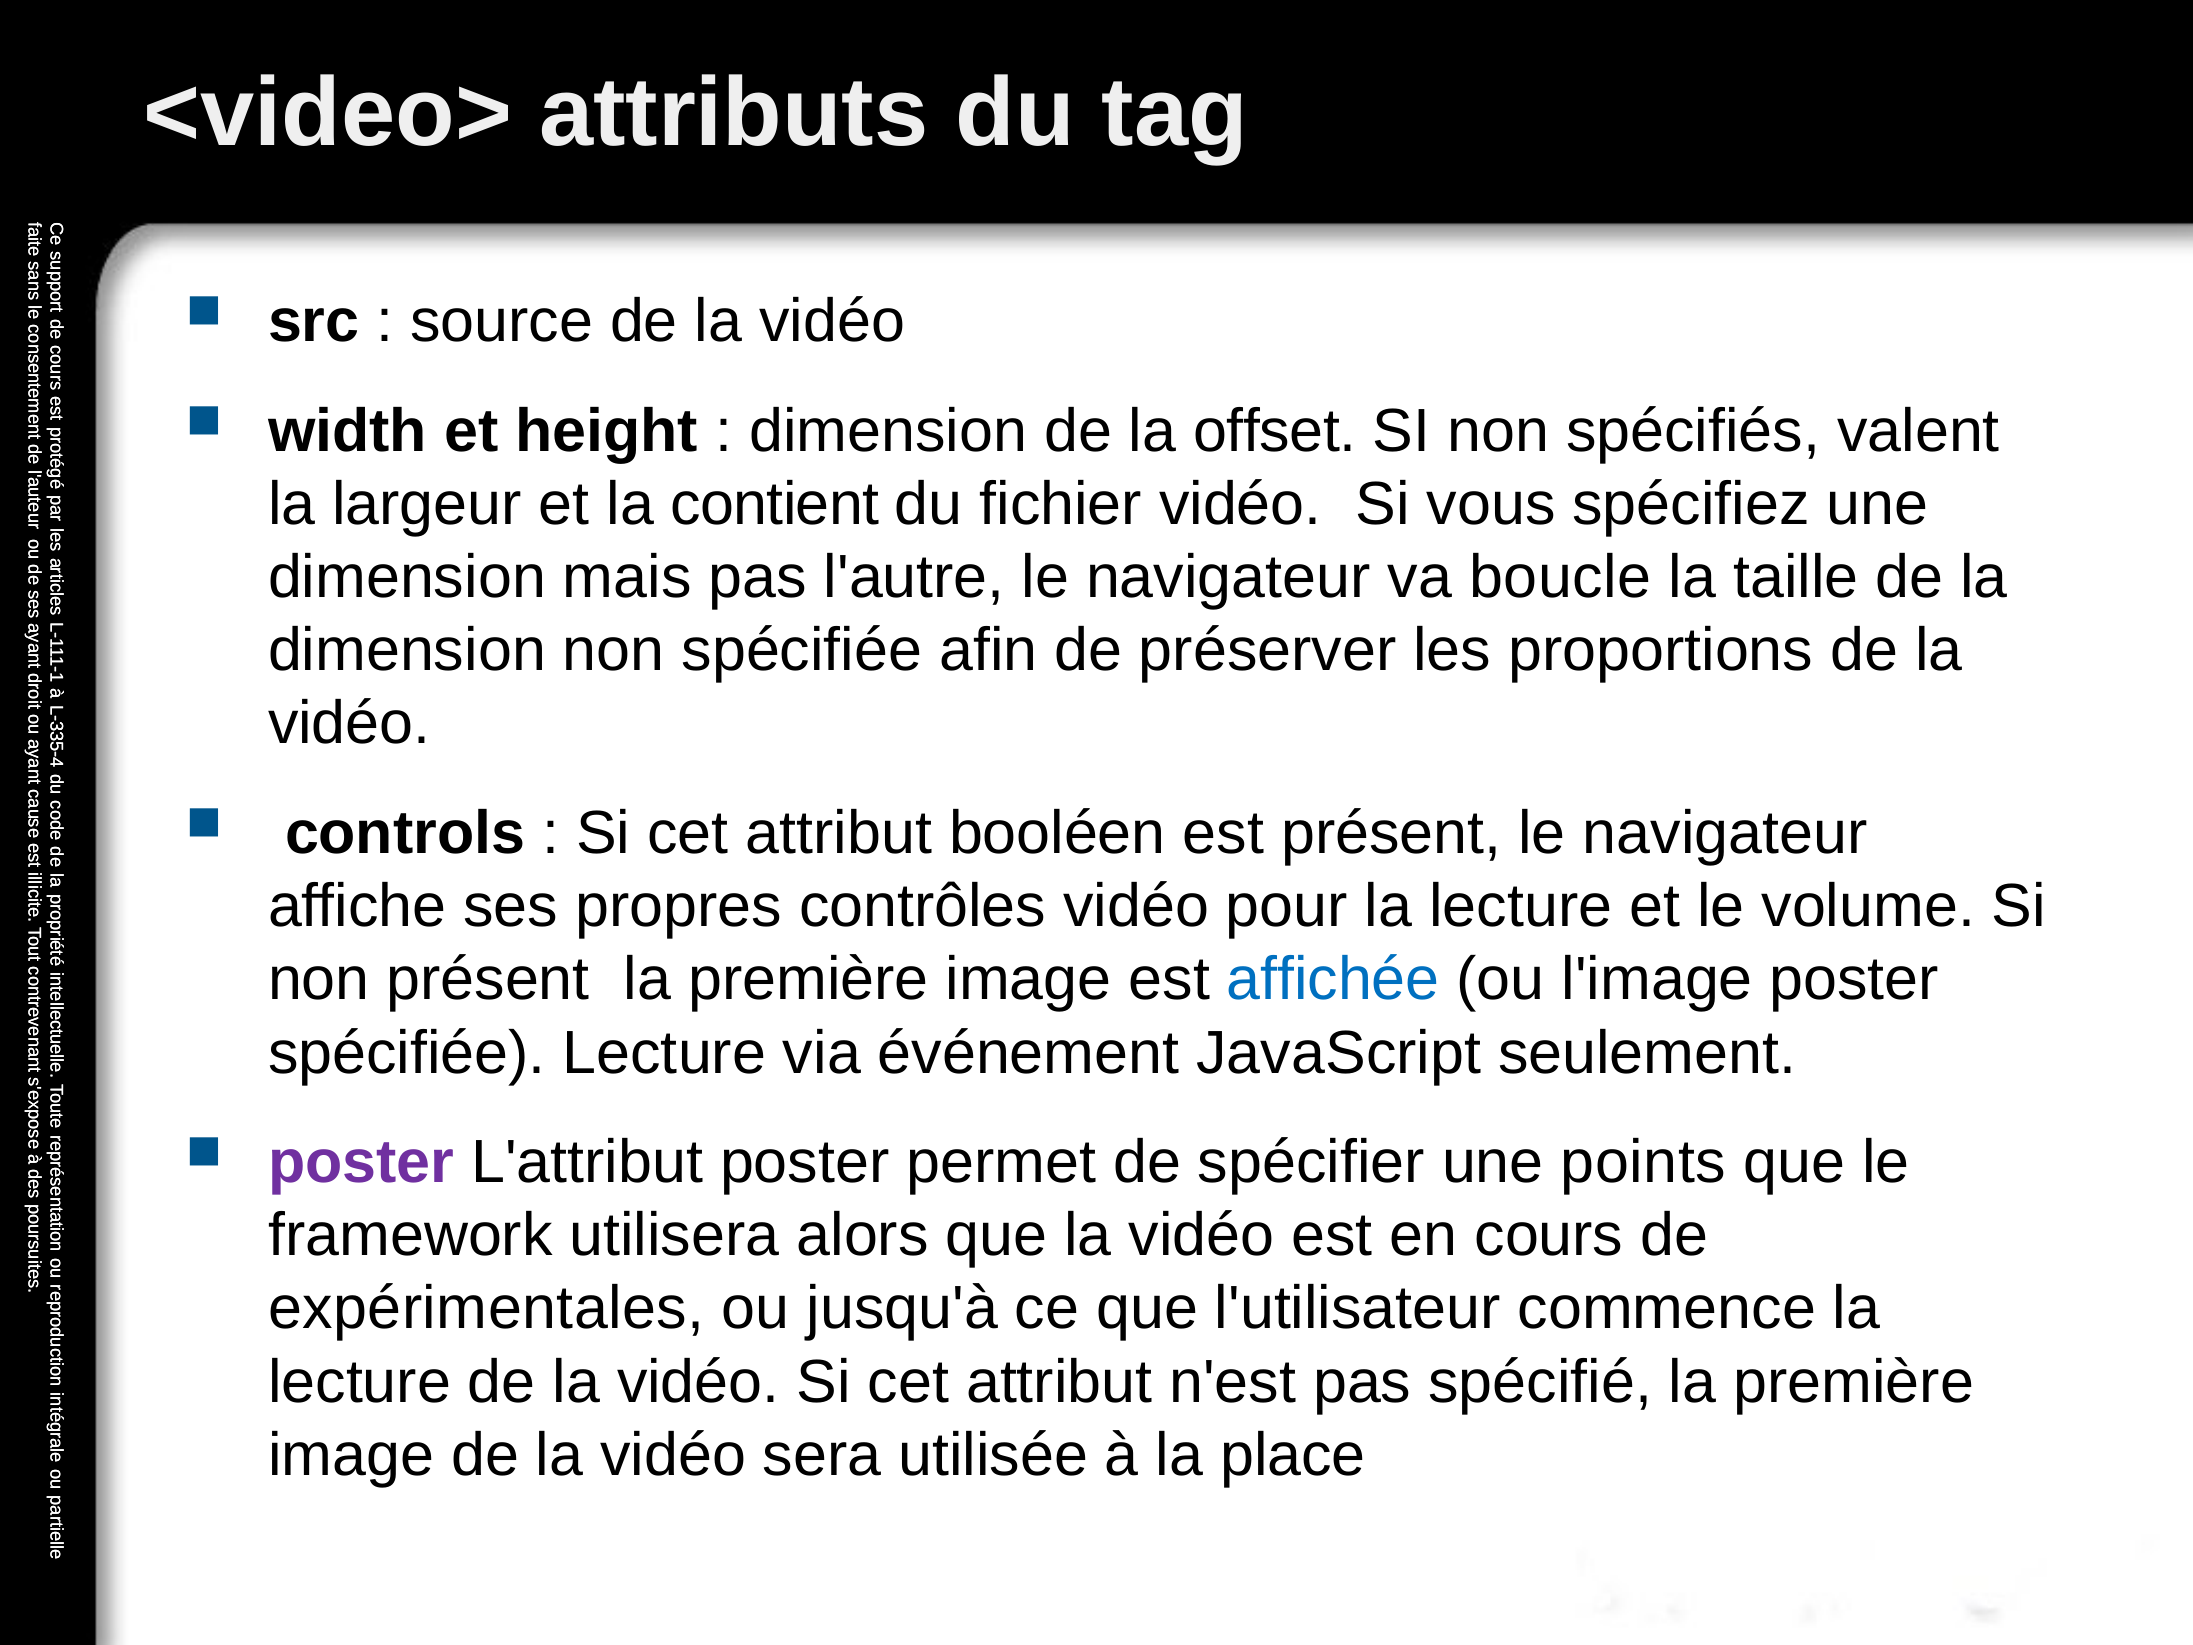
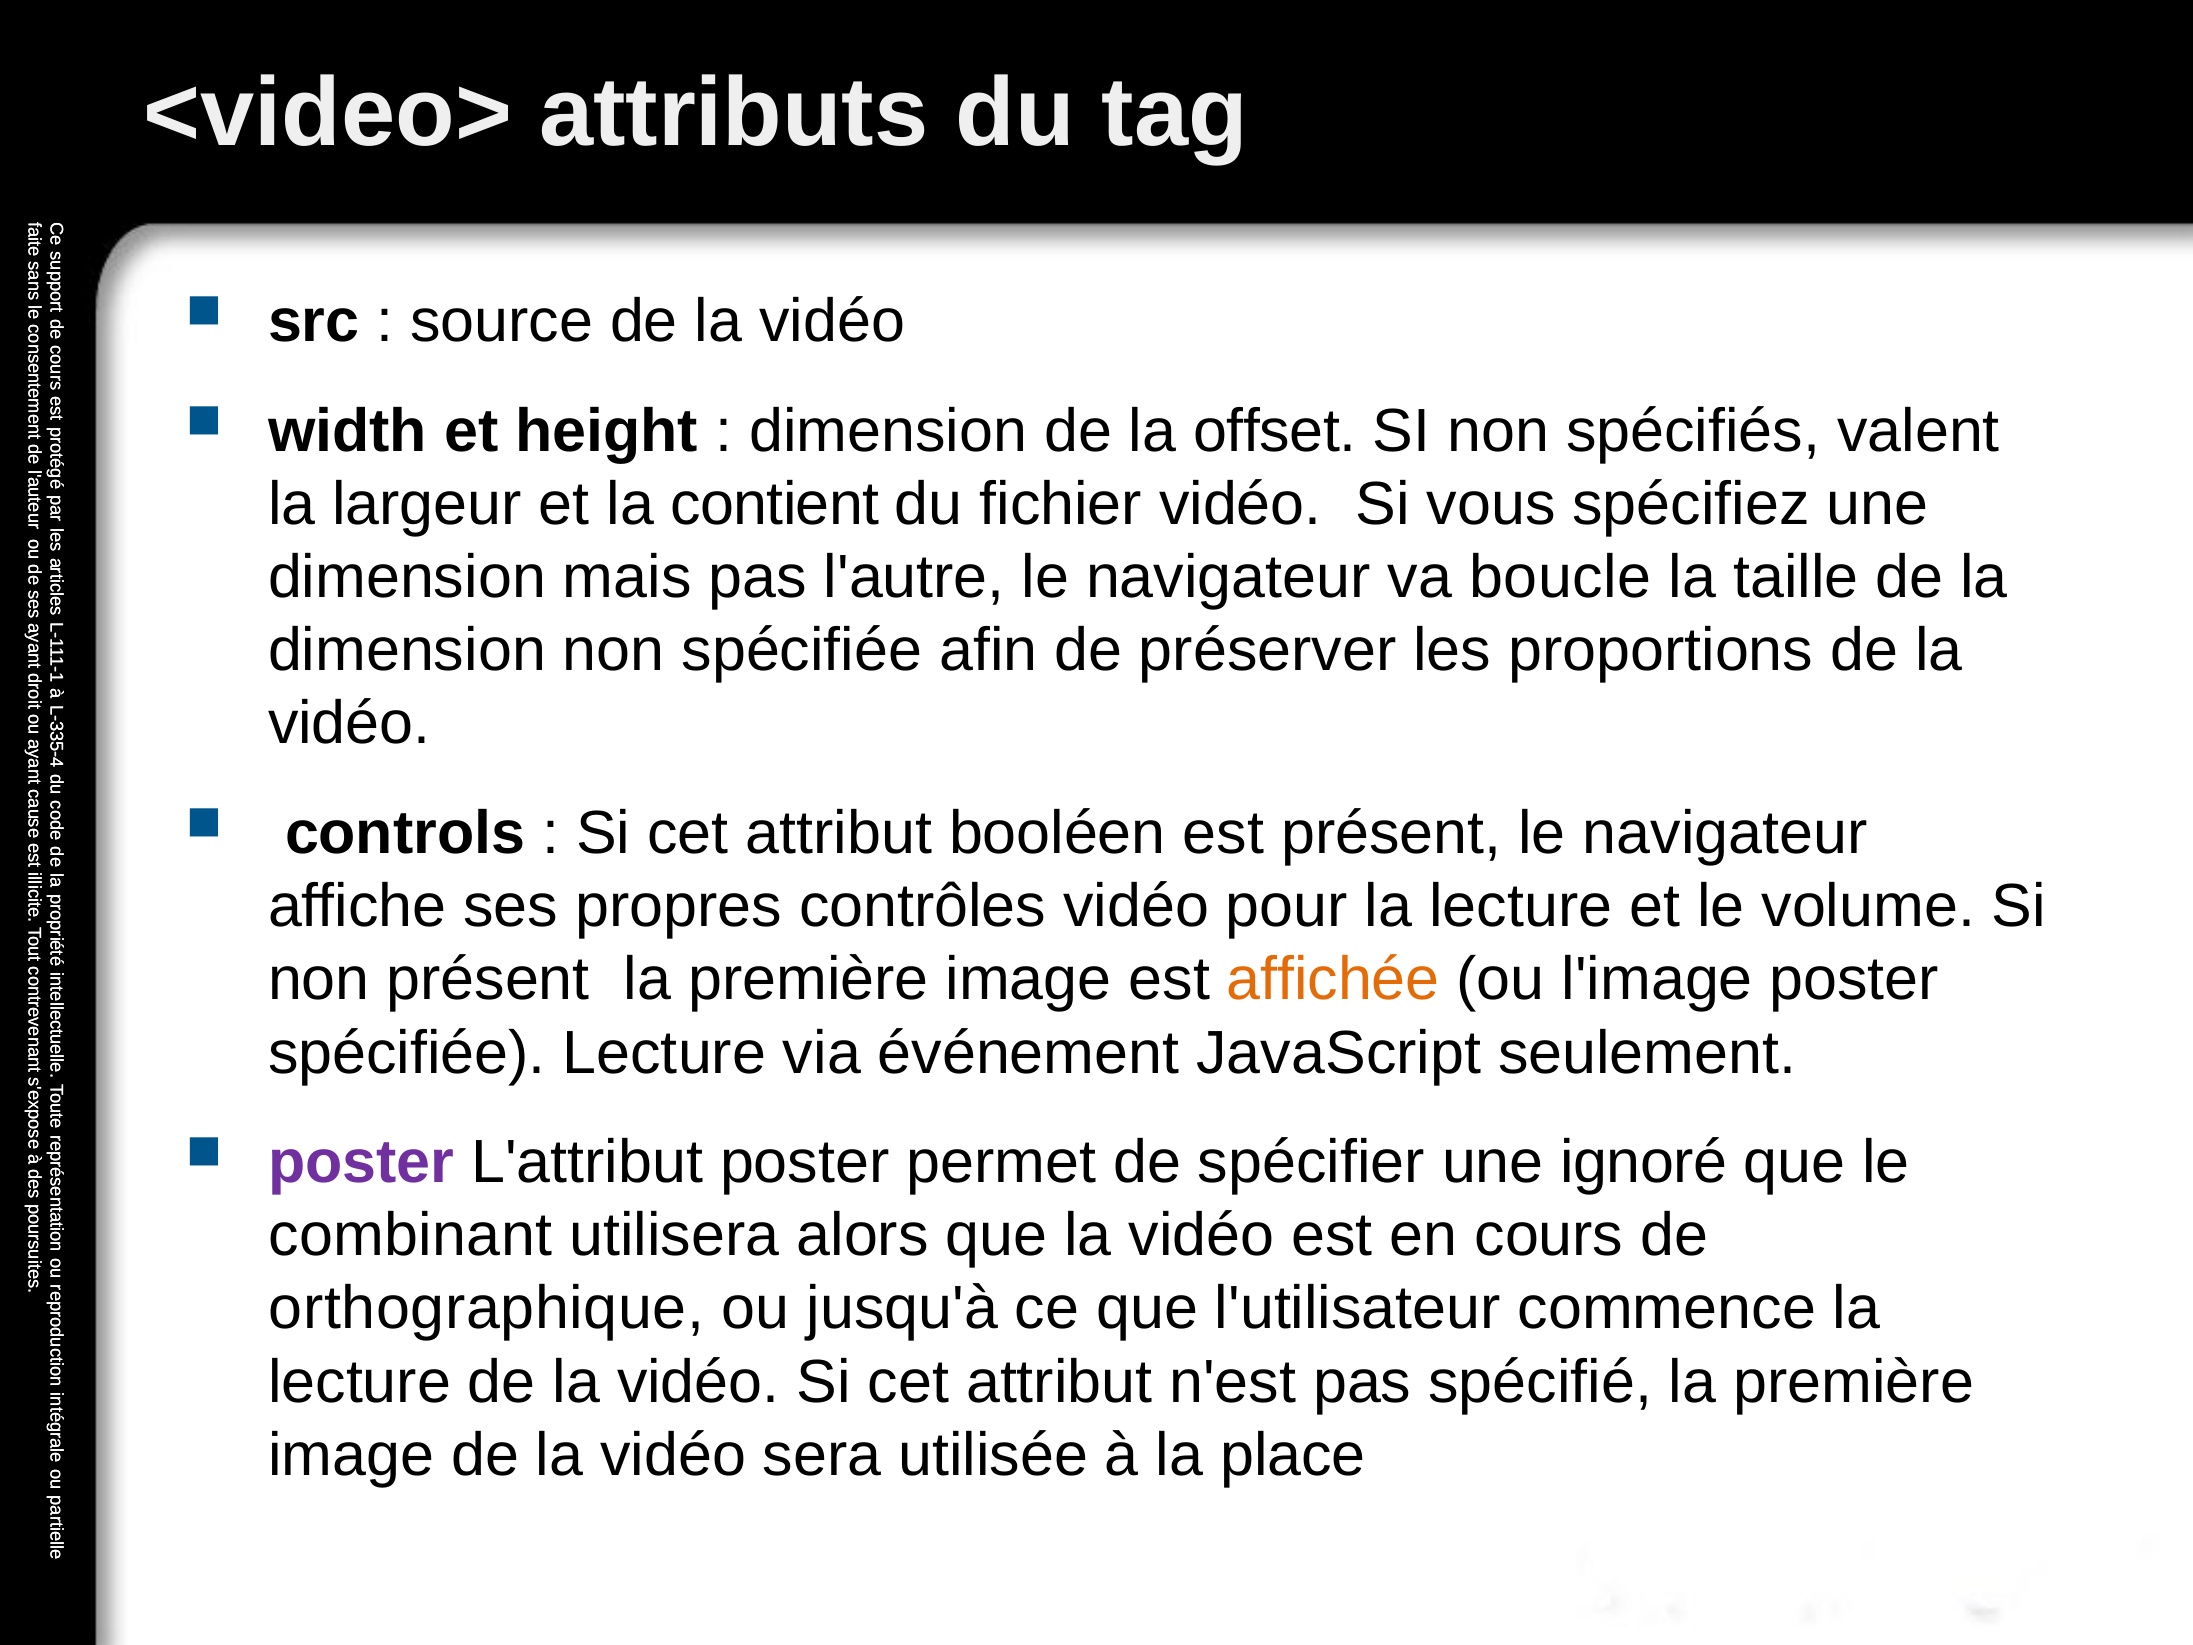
affichée colour: blue -> orange (1333, 980)
points: points -> ignoré (1644, 1162)
framework: framework -> combinant (410, 1236)
expérimentales: expérimentales -> orthographique (486, 1309)
